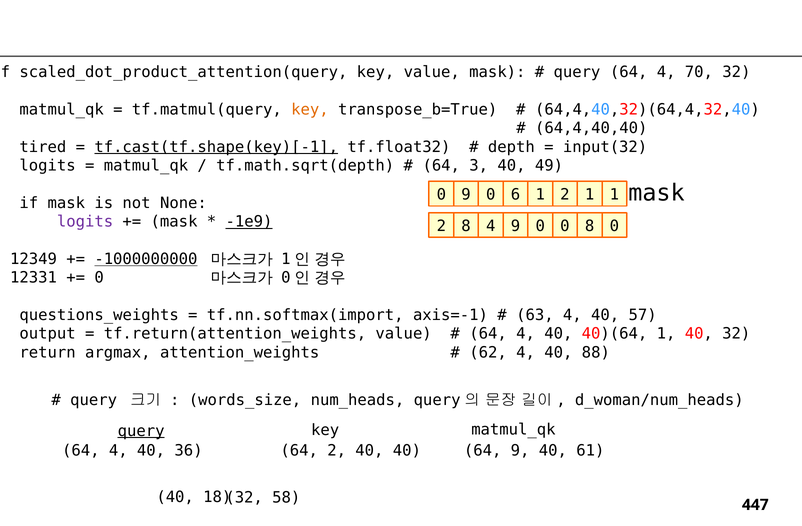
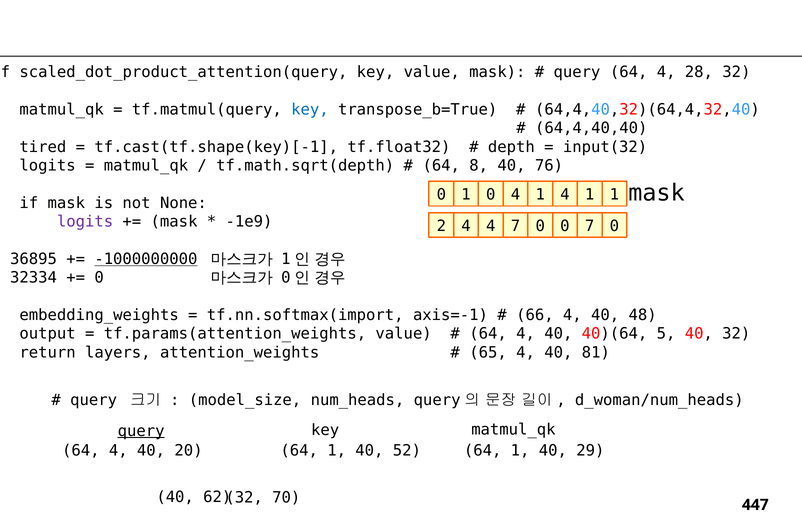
70: 70 -> 28 (699, 72)
key colour: orange -> blue (310, 110)
tf.cast(tf.shape(key)[-1 underline: present -> none (216, 147)
3: 3 -> 8 (479, 166)
49: 49 -> 76 (549, 166)
0 9: 9 -> 1 (466, 195)
0 6: 6 -> 4 (515, 195)
1 2: 2 -> 4 (565, 195)
-1e9 underline: present -> none (249, 222)
2 8: 8 -> 4 (466, 226)
4 9: 9 -> 7 (515, 226)
0 8: 8 -> 7 (590, 226)
12349: 12349 -> 36895 (34, 259)
12331: 12331 -> 32334 (34, 278)
questions_weights: questions_weights -> embedding_weights (99, 316)
63: 63 -> 66 (535, 316)
57: 57 -> 48 (643, 316)
tf.return(attention_weights: tf.return(attention_weights -> tf.params(attention_weights (235, 334)
40)(64 1: 1 -> 5 (666, 334)
argmax: argmax -> layers (118, 353)
62: 62 -> 65 (488, 353)
88: 88 -> 81 (596, 353)
words_size: words_size -> model_size (245, 401)
36: 36 -> 20 (189, 451)
2: 2 -> 1 (337, 451)
40 40: 40 -> 52 (407, 451)
9: 9 -> 1 (520, 451)
61: 61 -> 29 (590, 451)
18: 18 -> 62 (217, 498)
58: 58 -> 70 (286, 498)
